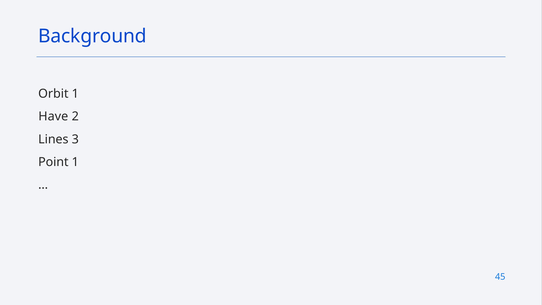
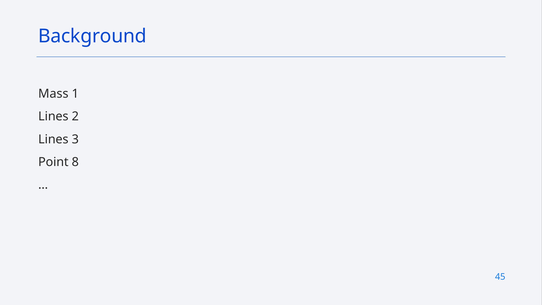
Orbit: Orbit -> Mass (53, 94)
Have: Have -> Lines (53, 116)
Point 1: 1 -> 8 (75, 162)
